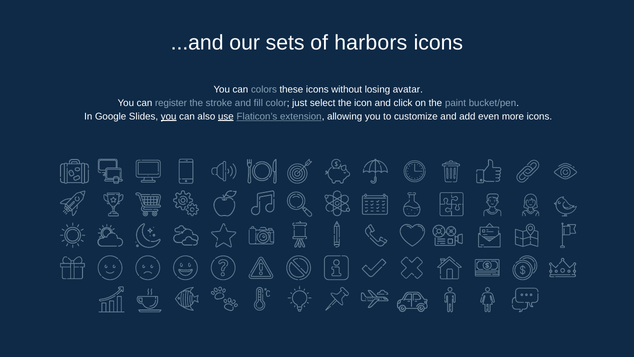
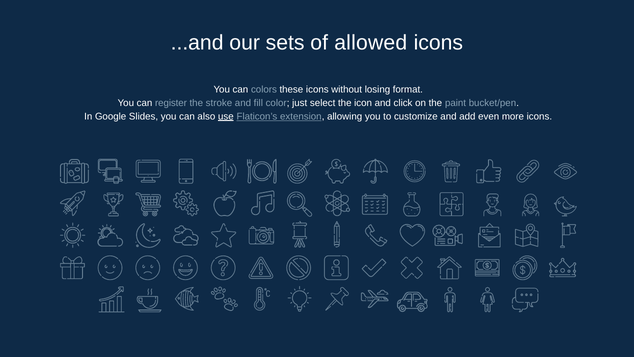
harbors: harbors -> allowed (371, 43)
avatar: avatar -> format (408, 89)
you underline: present -> none (169, 116)
